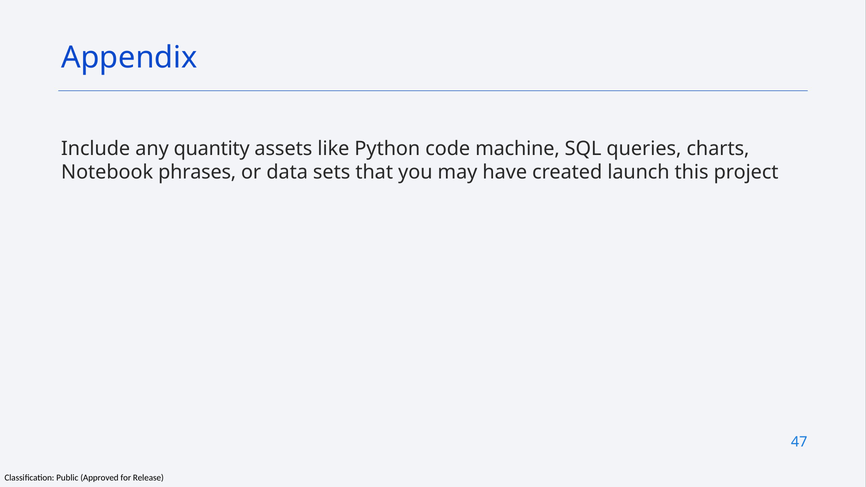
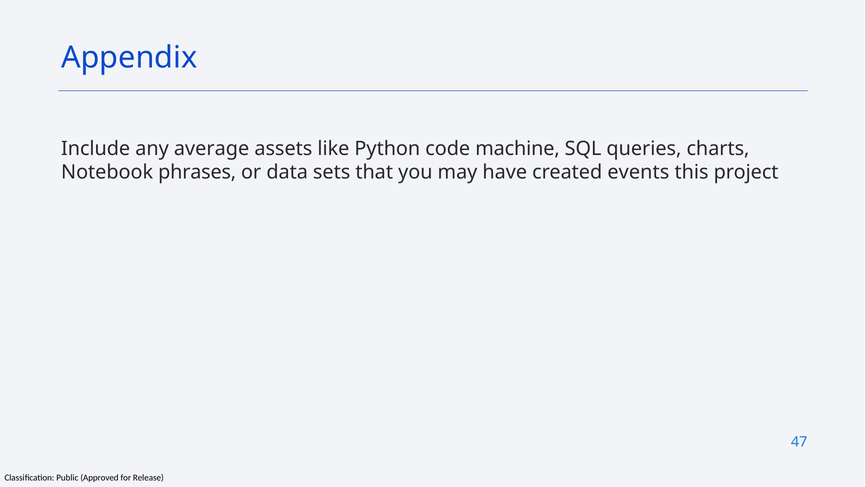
quantity: quantity -> average (212, 149)
launch: launch -> events (638, 172)
